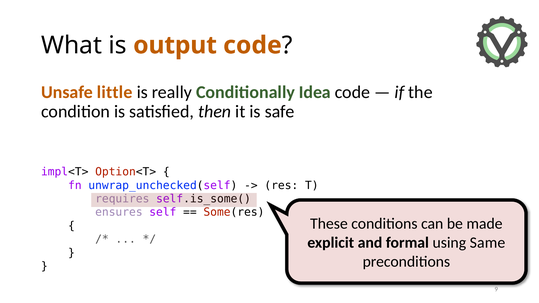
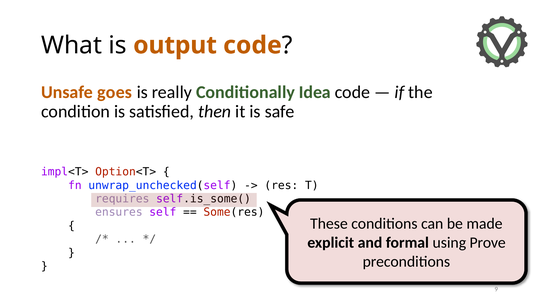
little: little -> goes (115, 92)
Same: Same -> Prove (488, 243)
